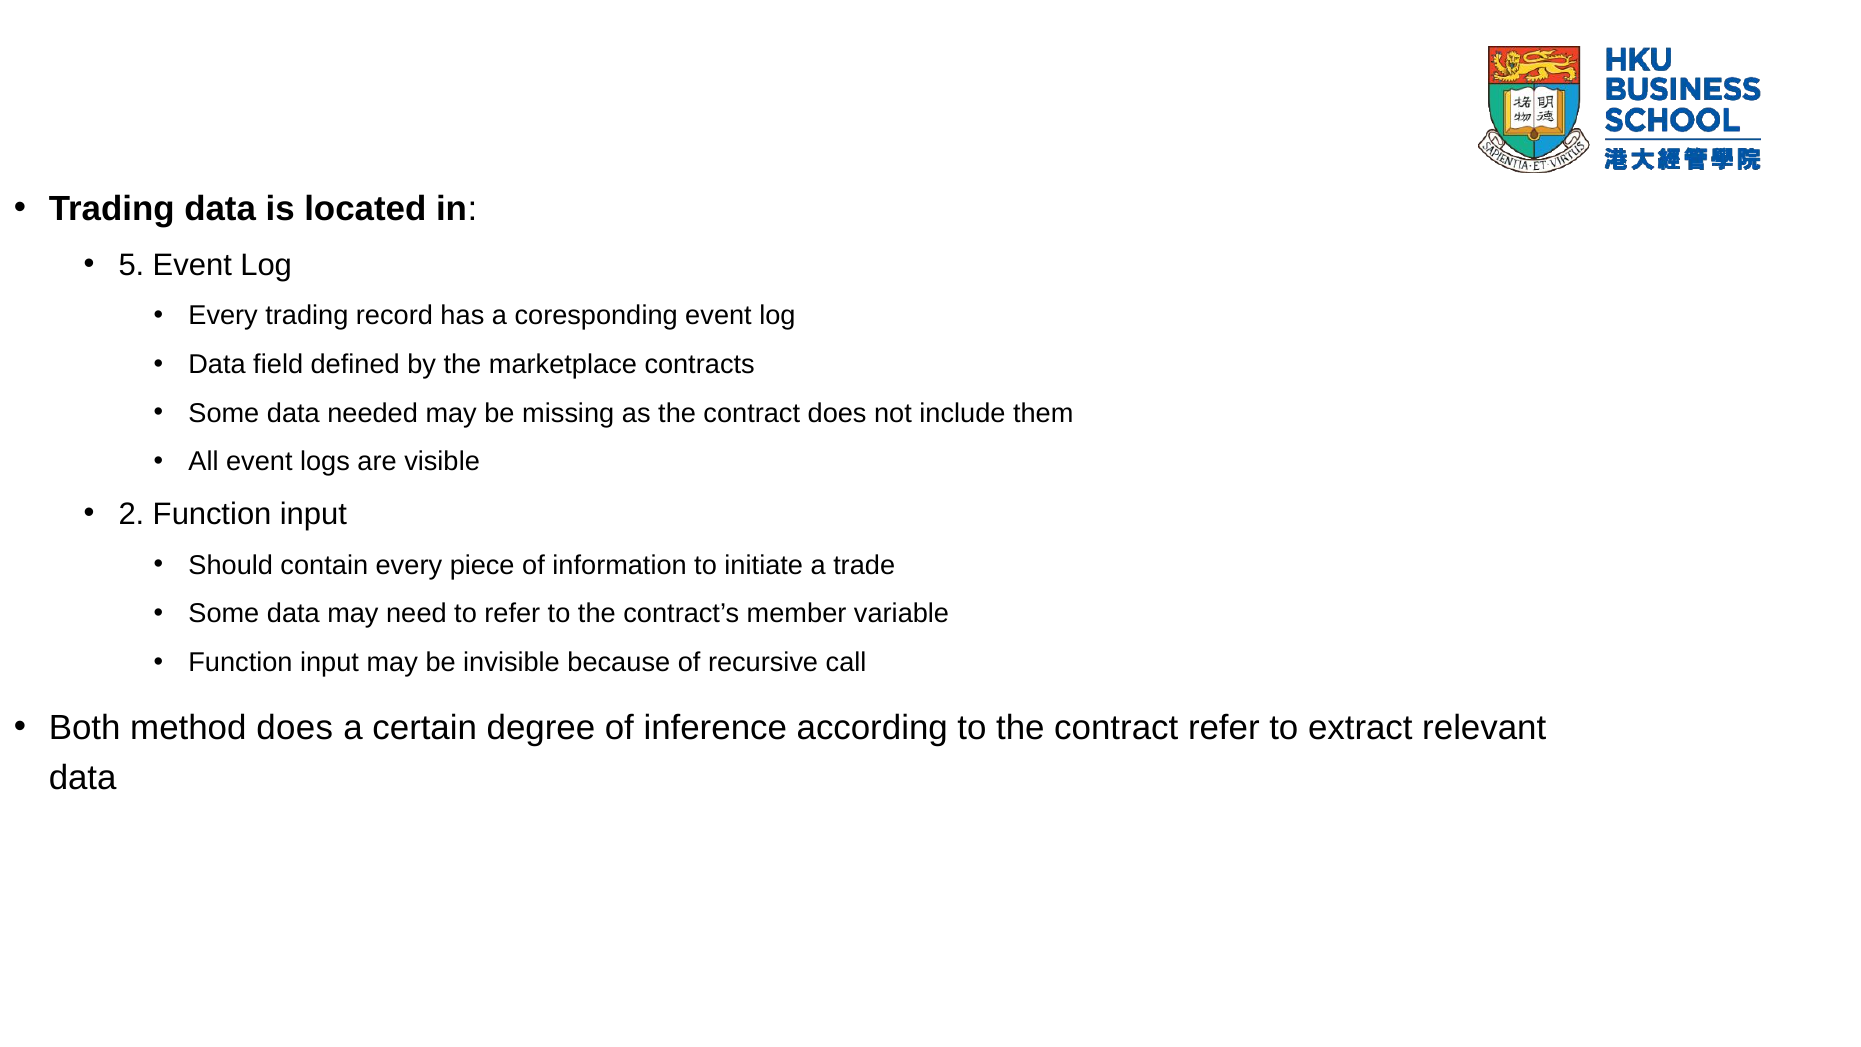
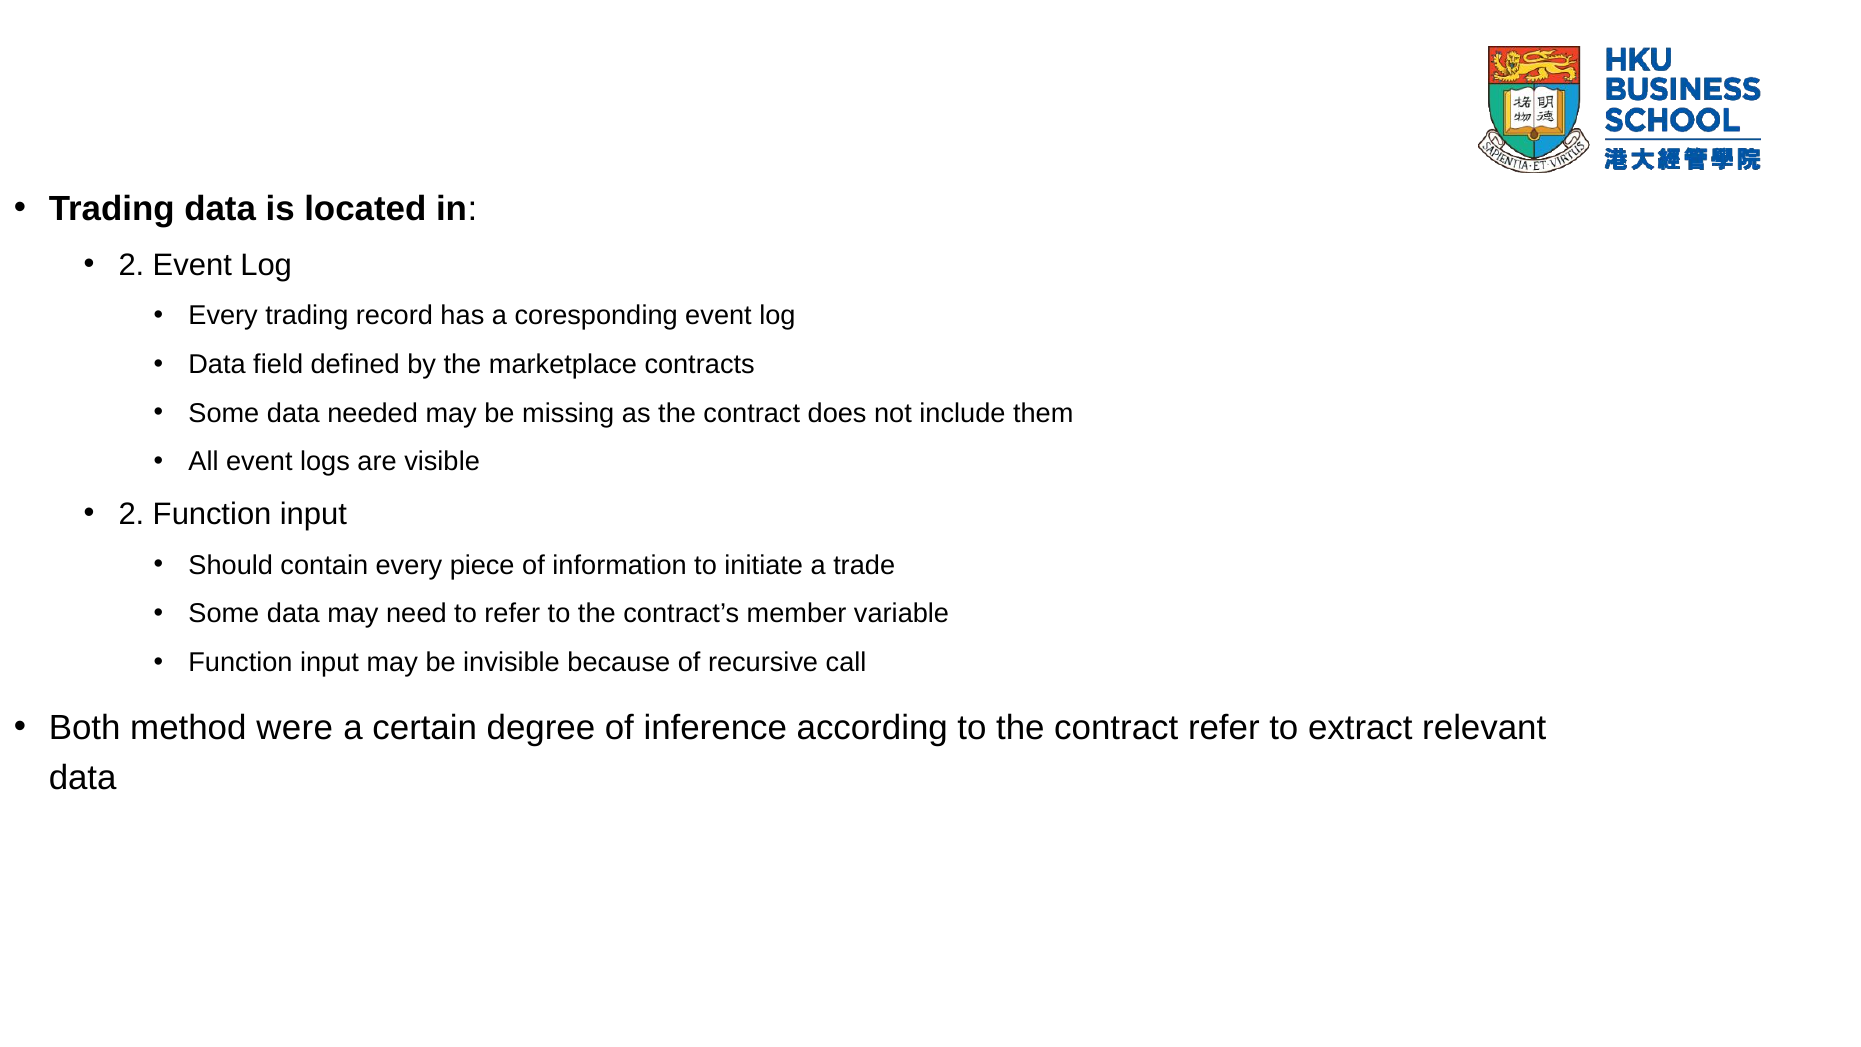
5: 5 -> 2 (131, 265)
method does: does -> were (295, 728)
